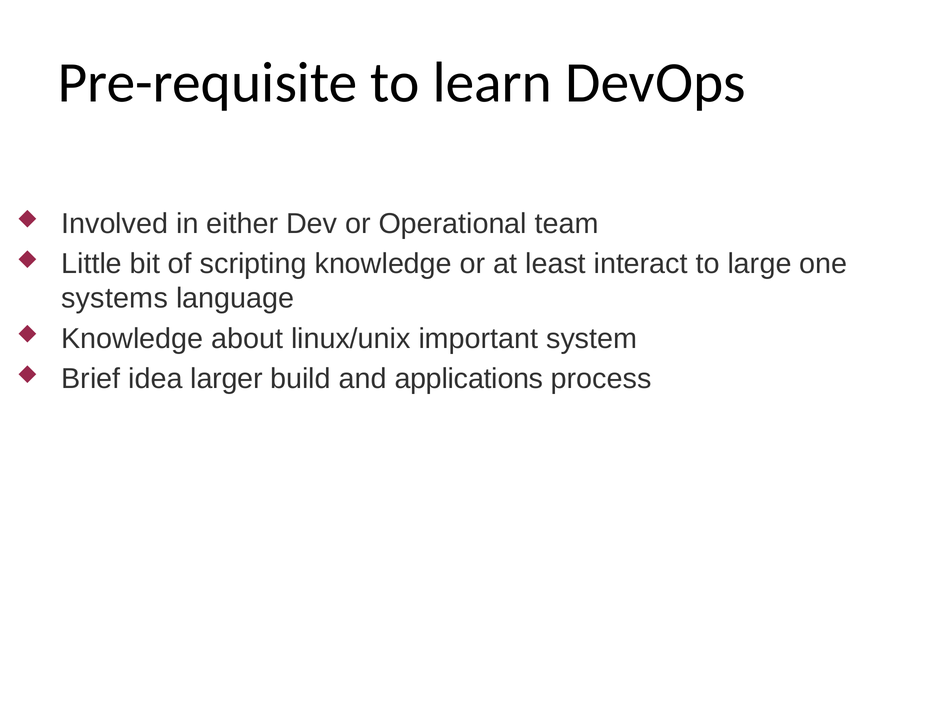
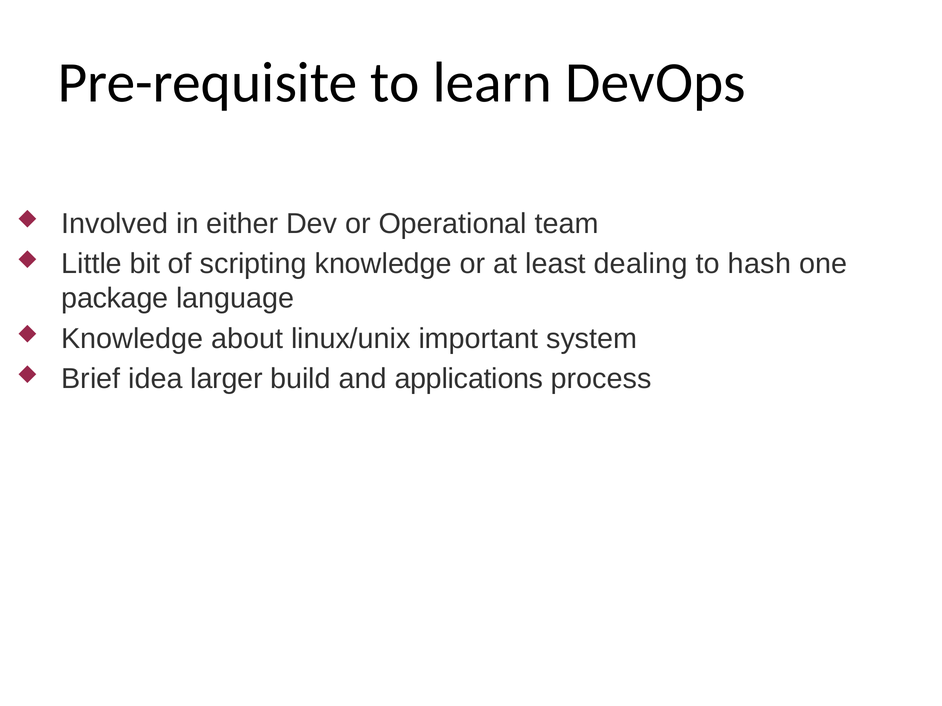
interact: interact -> dealing (641, 264)
large: large -> hash (759, 264)
systems: systems -> package (115, 299)
